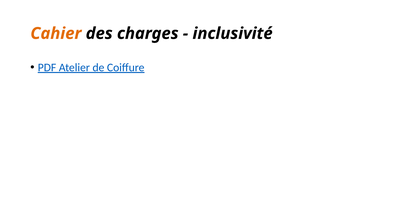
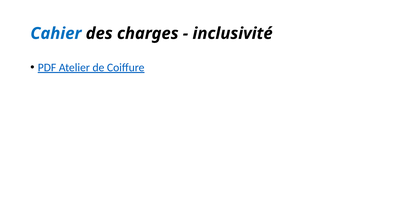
Cahier colour: orange -> blue (56, 33)
